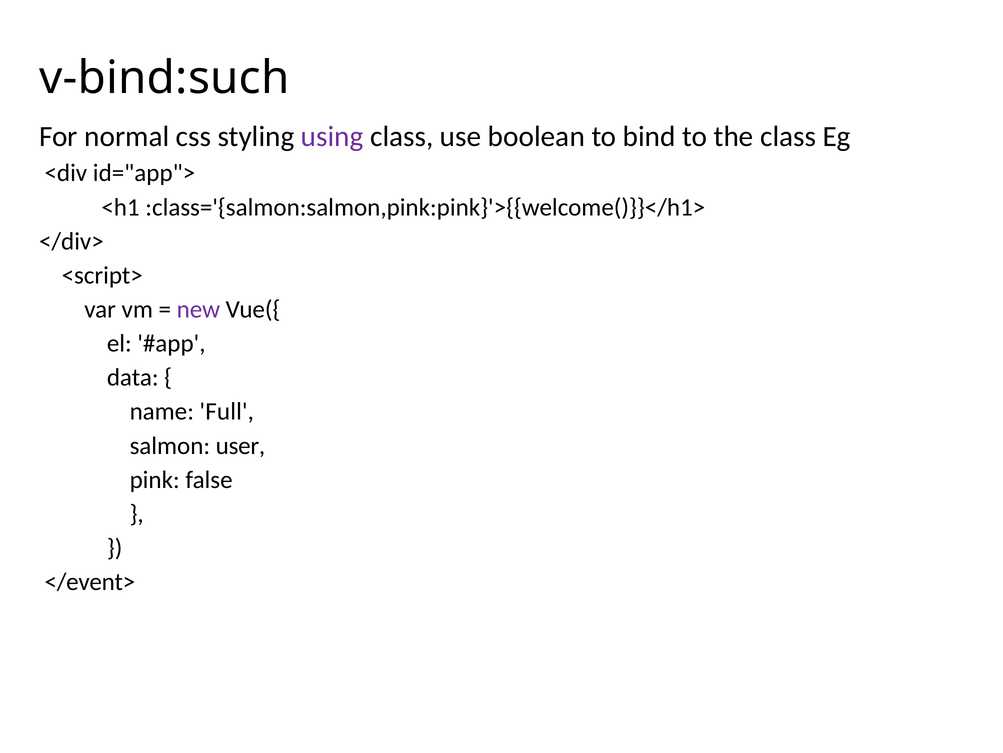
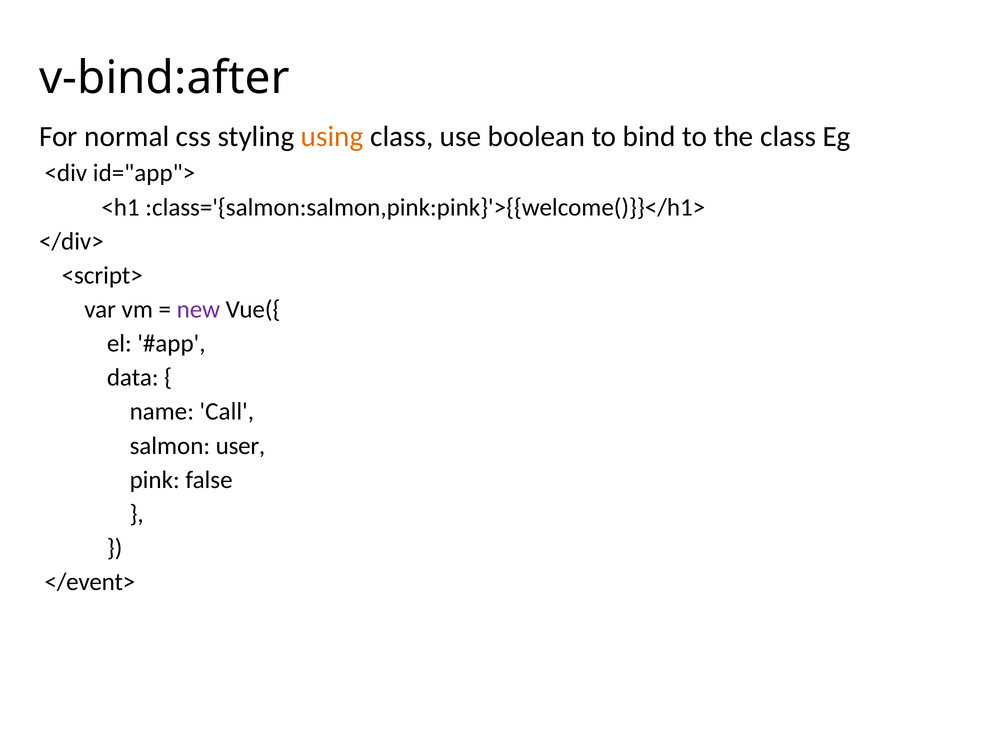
v-bind:such: v-bind:such -> v-bind:after (164, 78)
using colour: purple -> orange (332, 137)
Full: Full -> Call (227, 411)
